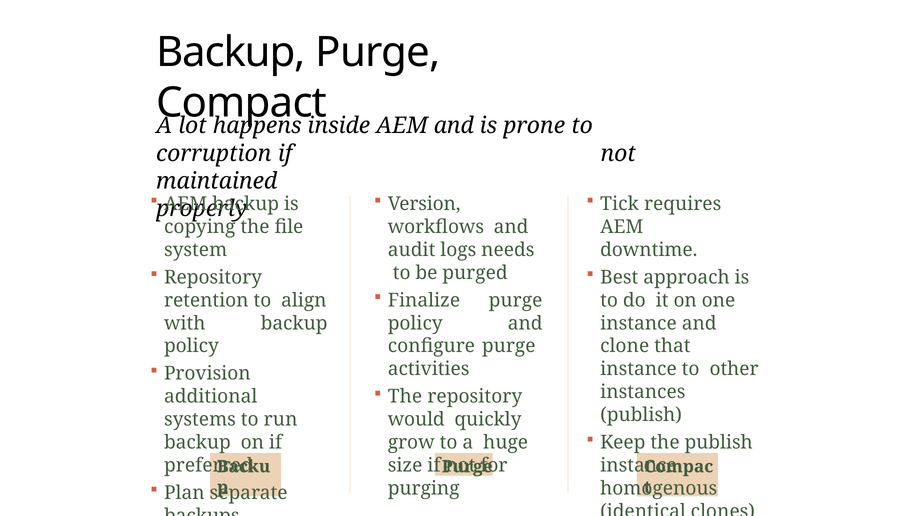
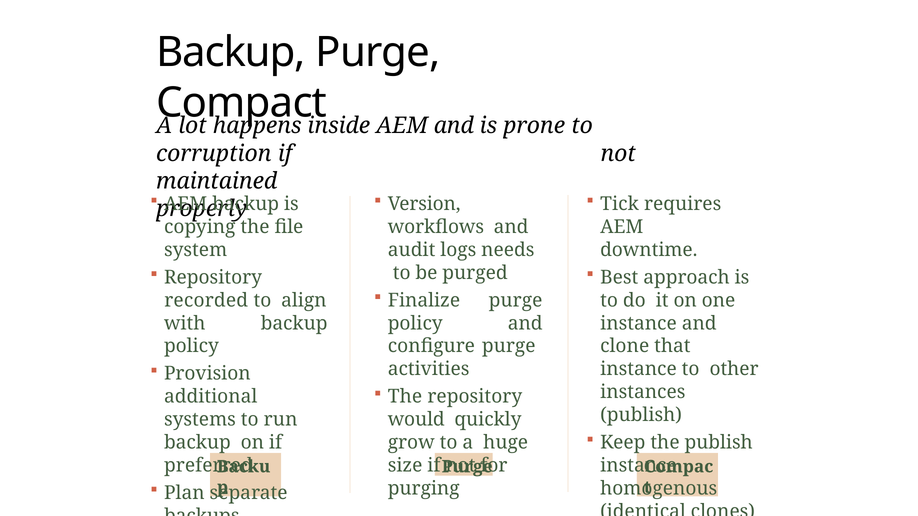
retention: retention -> recorded (206, 300)
